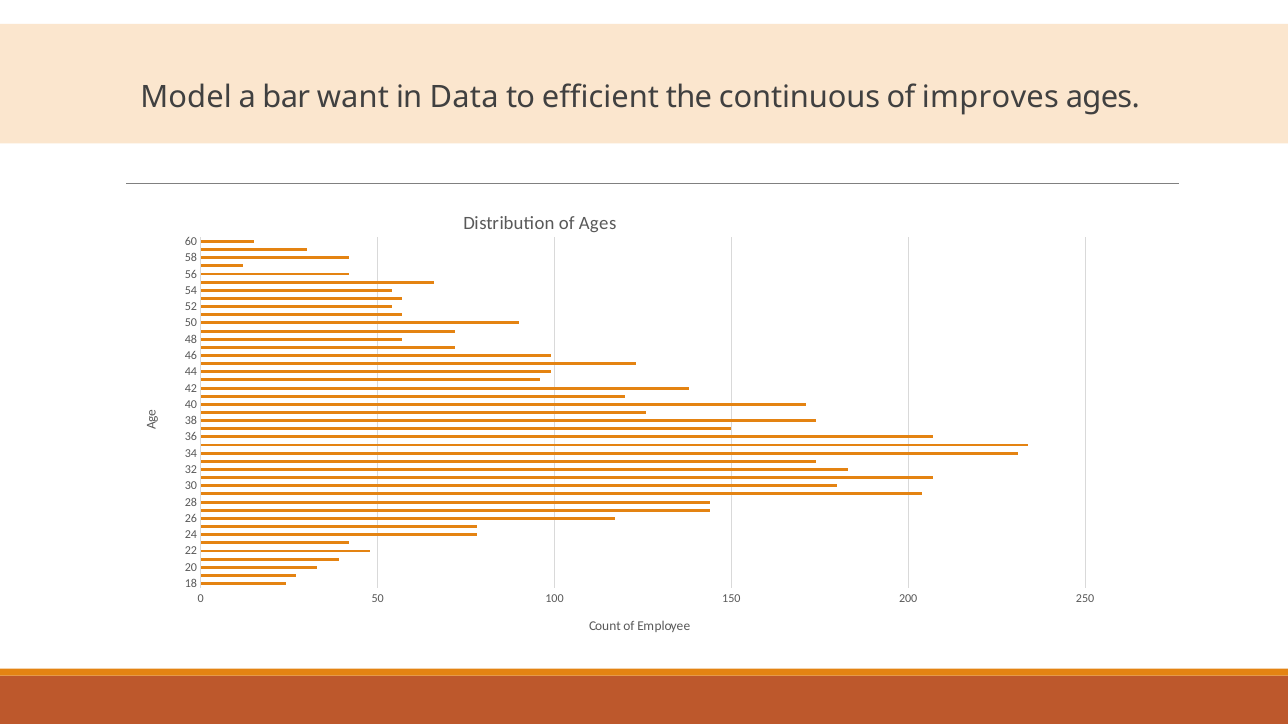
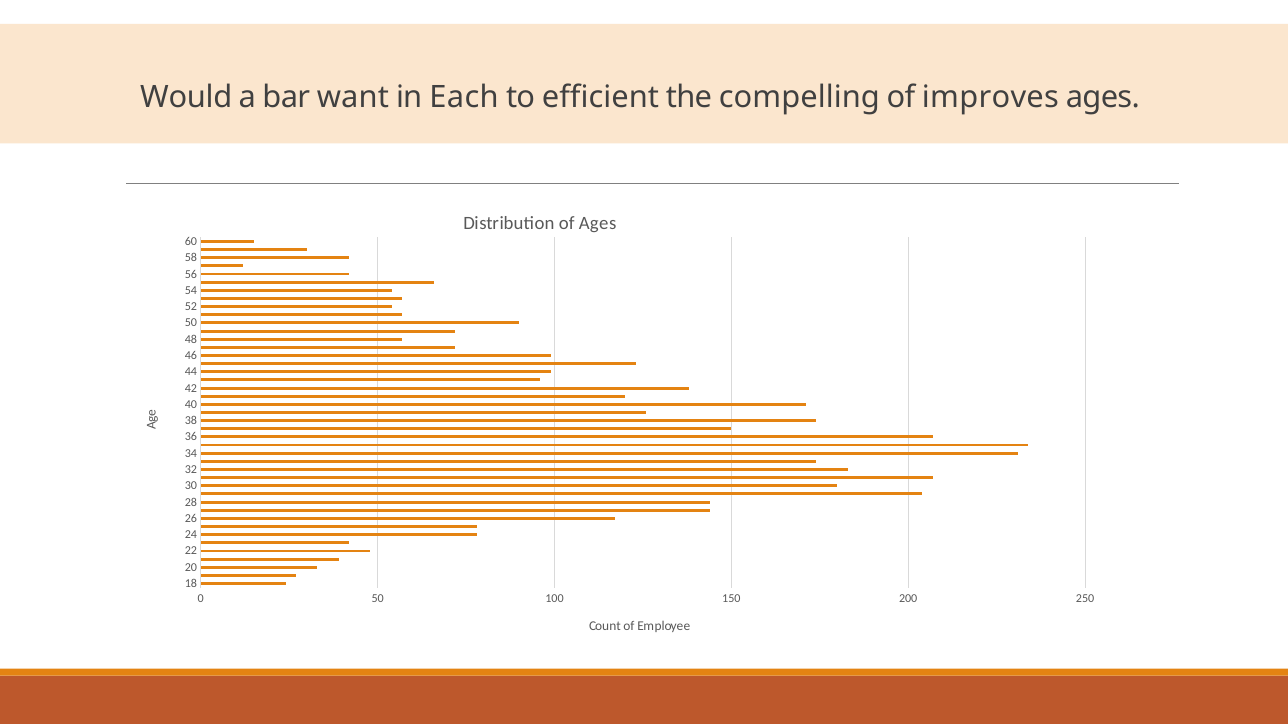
Model: Model -> Would (186, 97)
Data: Data -> Each (464, 97)
continuous: continuous -> compelling (799, 97)
